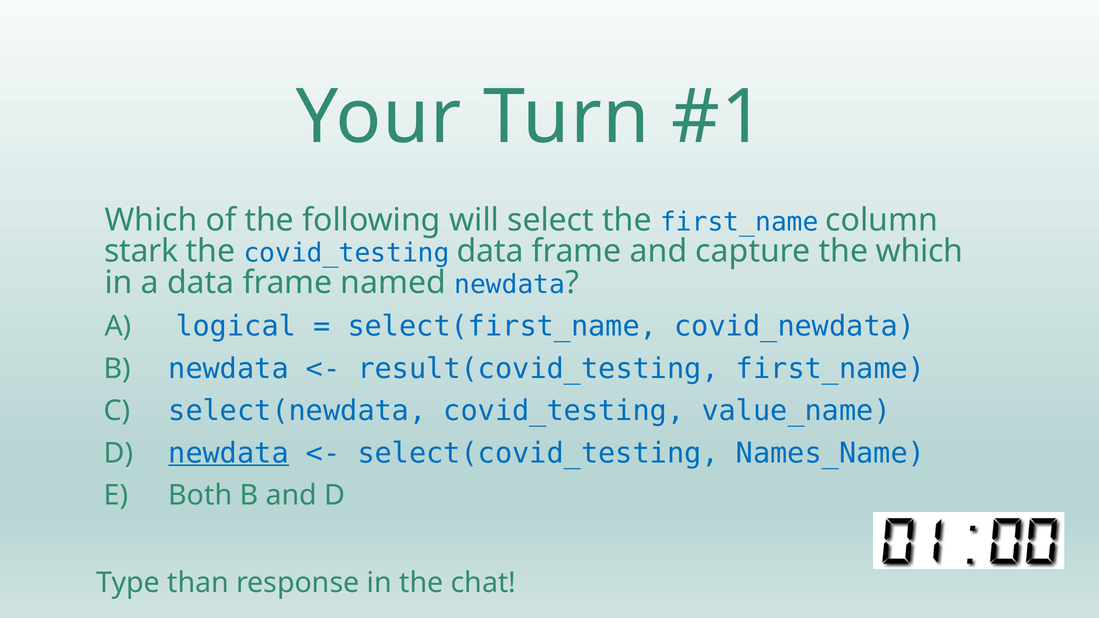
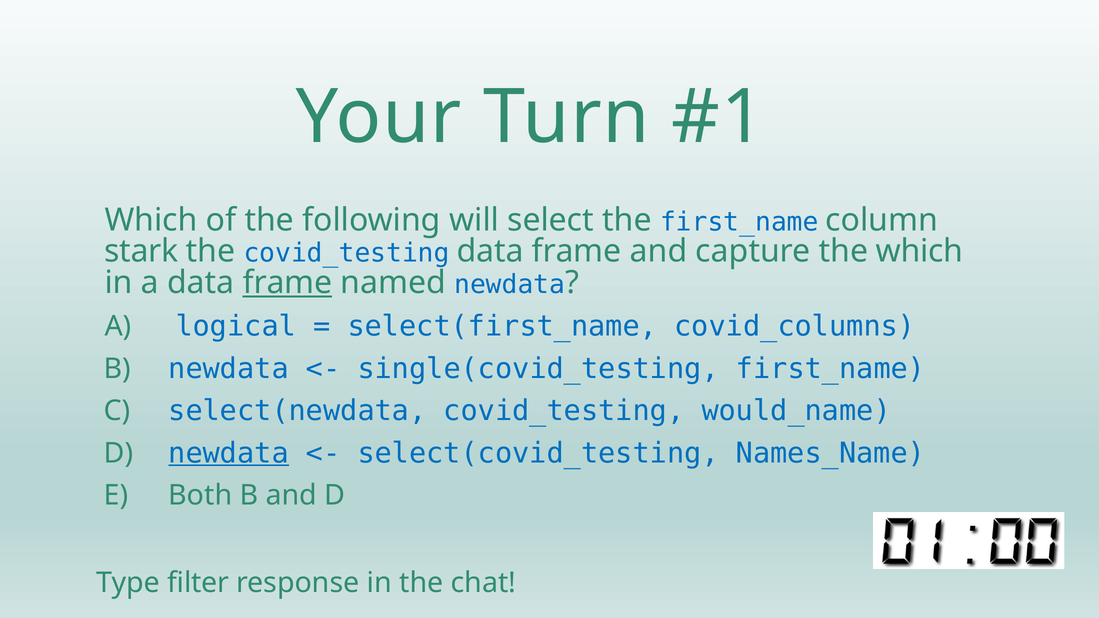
frame underline: none -> present (288, 283)
covid_newdata: covid_newdata -> covid_columns (795, 327)
result(covid_testing: result(covid_testing -> single(covid_testing (538, 369)
value_name: value_name -> would_name (796, 411)
than: than -> filter (198, 583)
